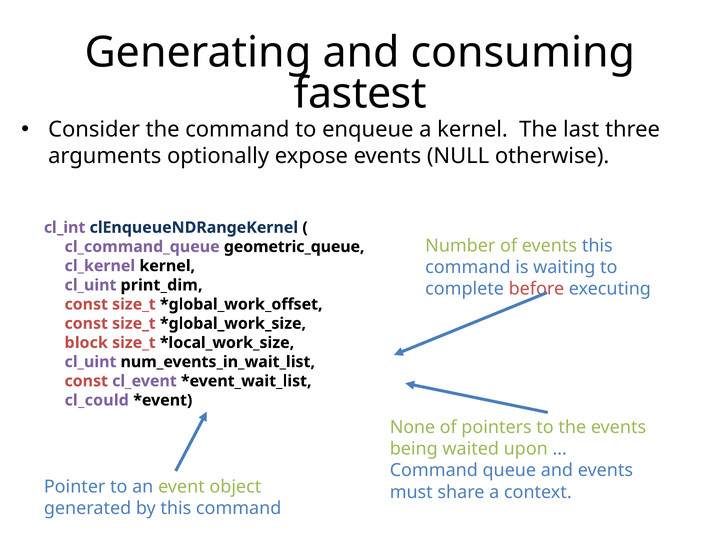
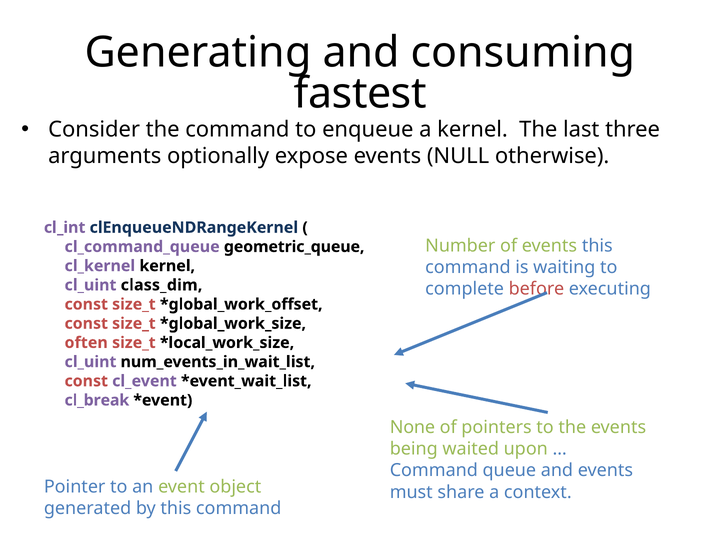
print_dim: print_dim -> class_dim (162, 285)
block: block -> often (86, 343)
cl_could: cl_could -> cl_break (97, 400)
